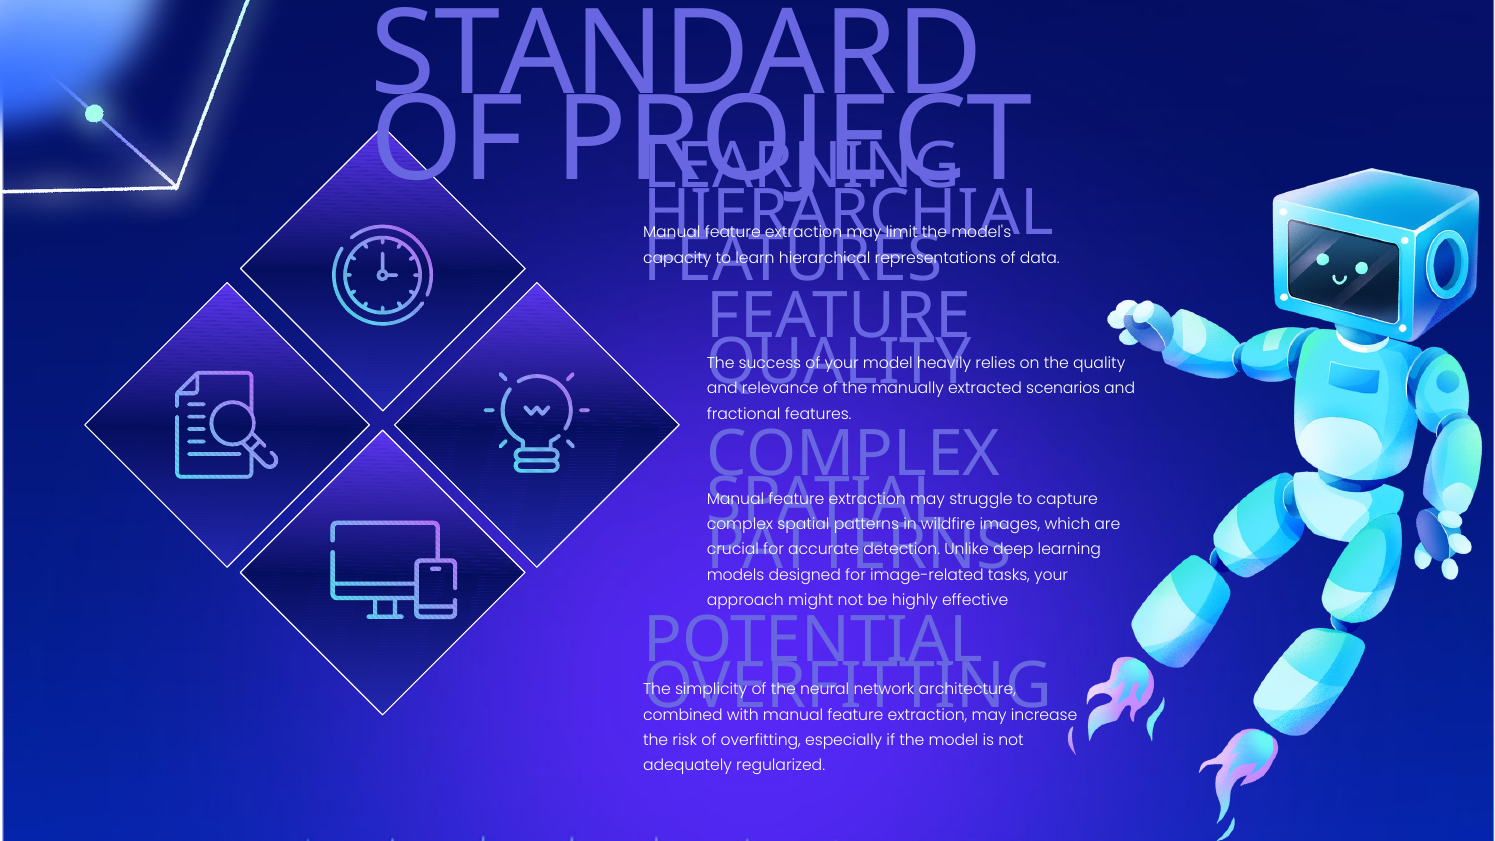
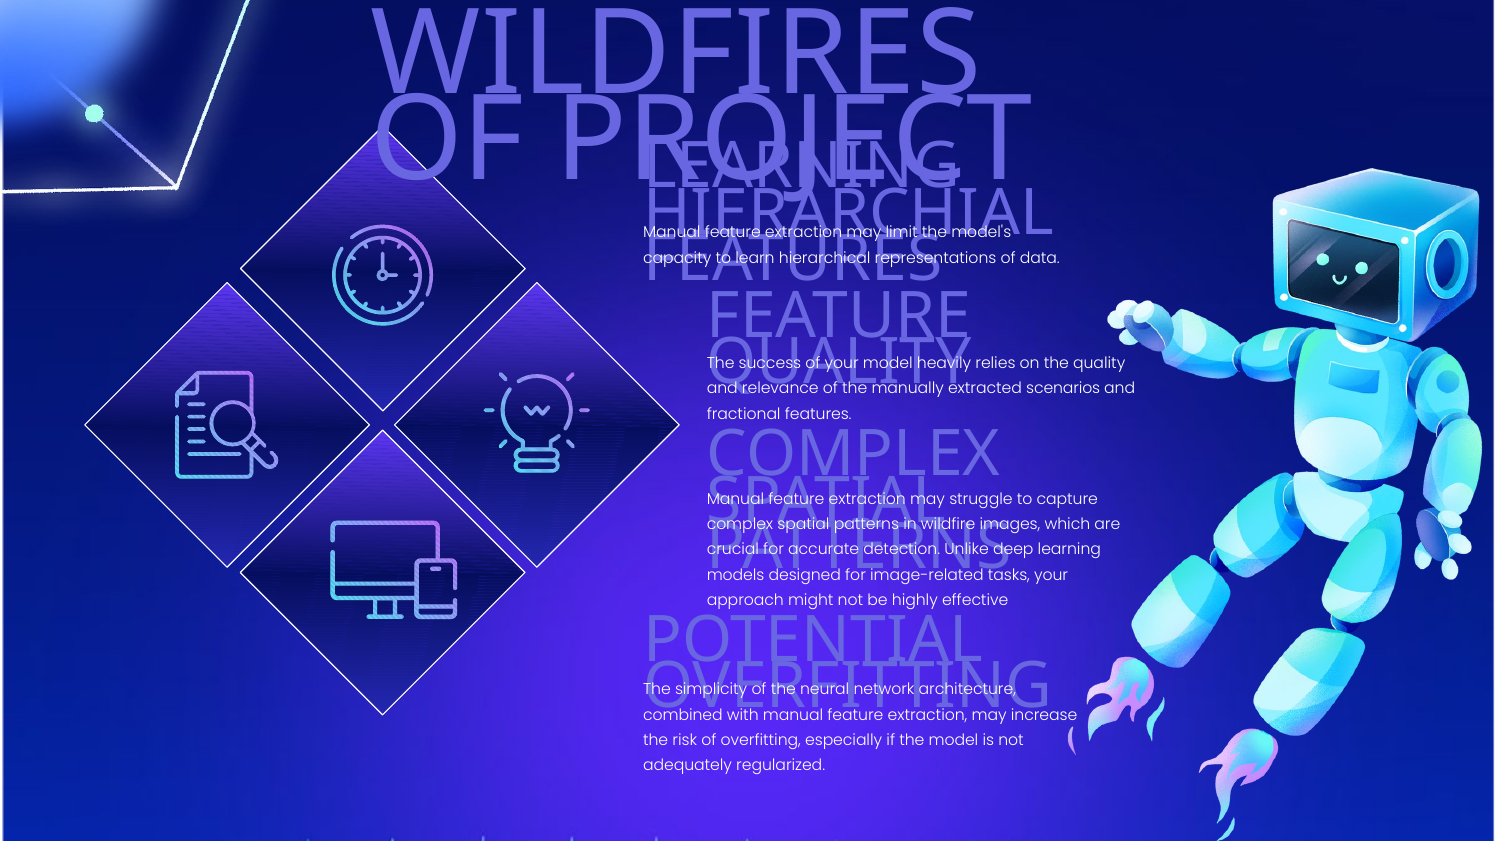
STANDARD: STANDARD -> WILDFIRES (676, 55)
